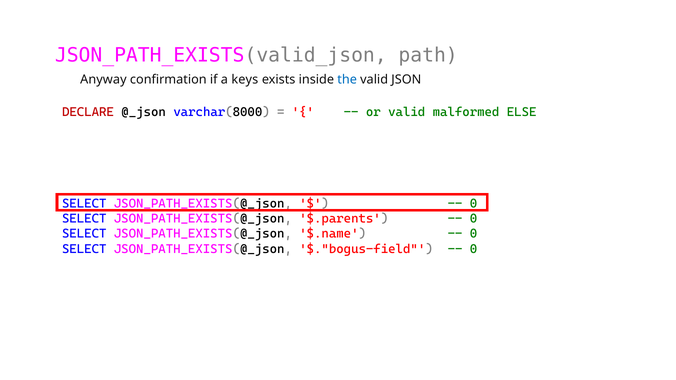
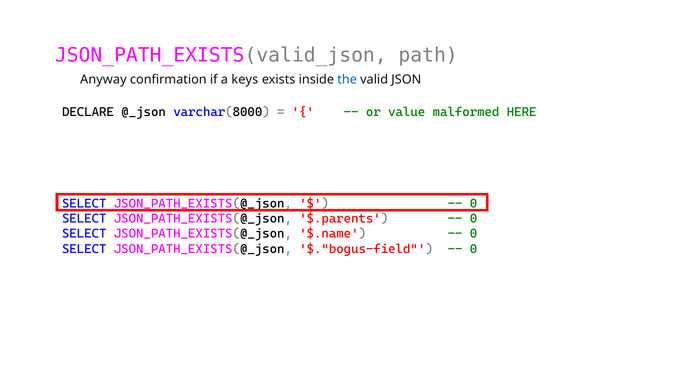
DECLARE colour: red -> black (88, 112)
or valid: valid -> value (407, 112)
ELSE: ELSE -> HERE (522, 112)
